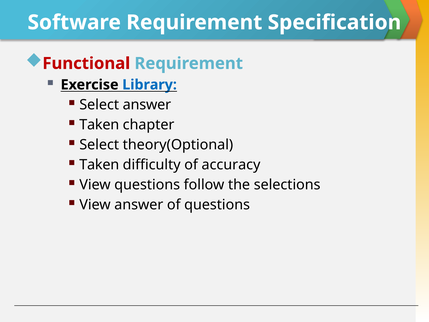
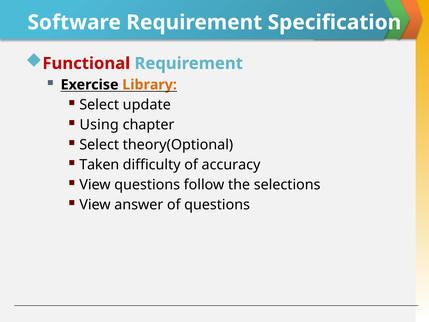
Library colour: blue -> orange (150, 85)
Select answer: answer -> update (147, 105)
Taken: Taken -> Using (99, 125)
